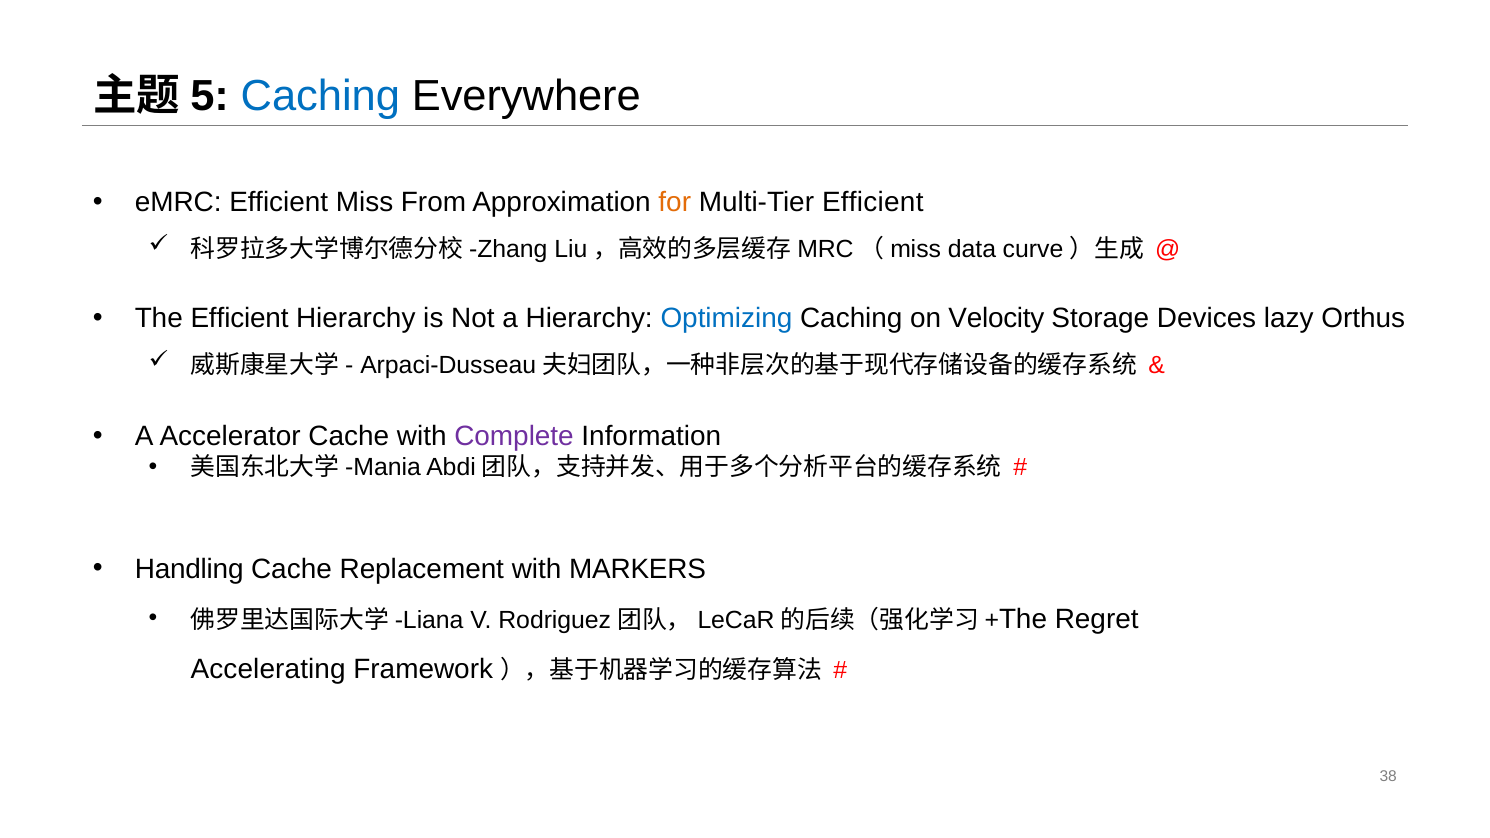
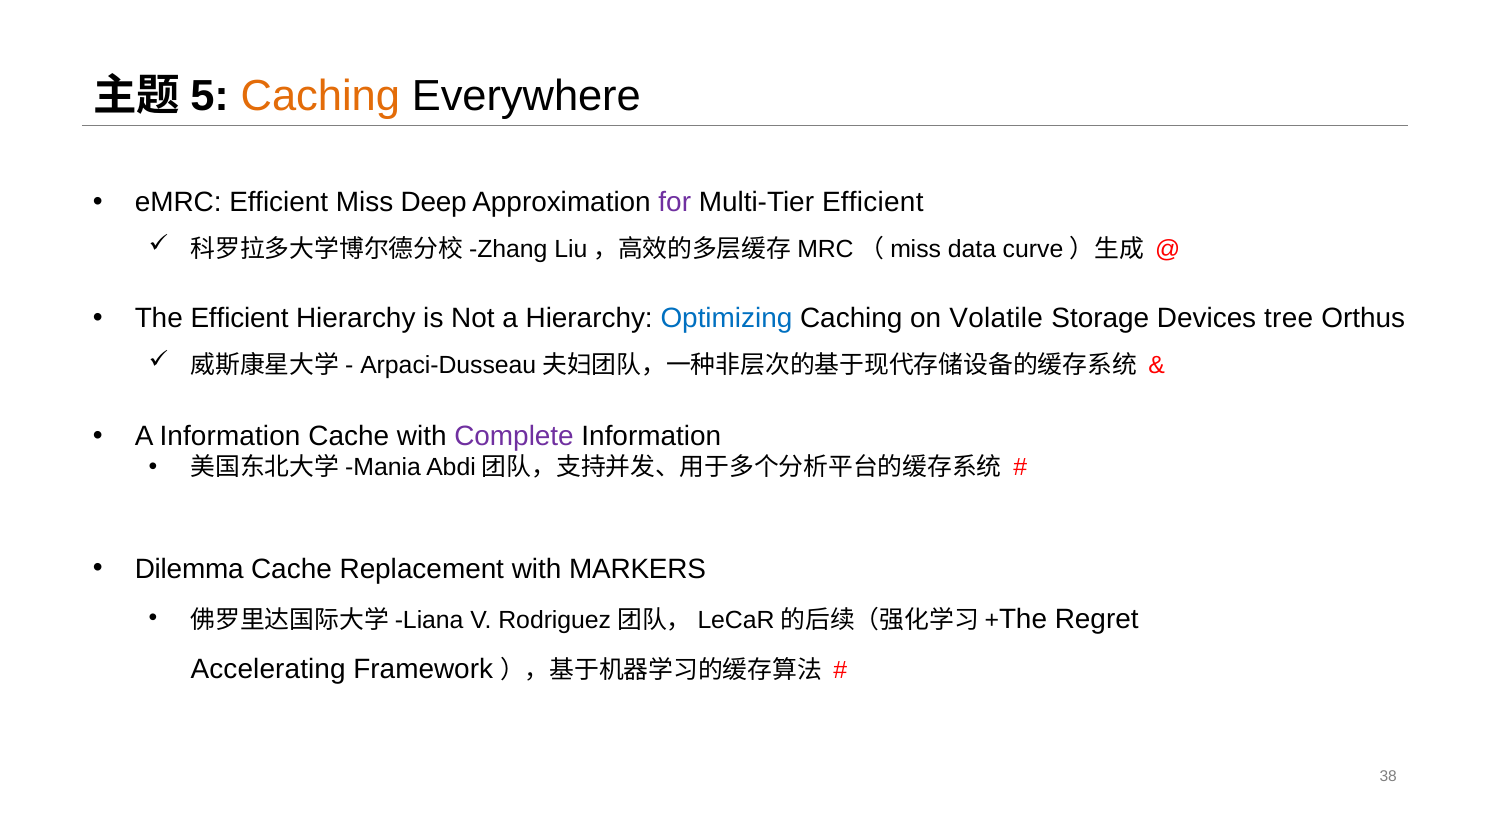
Caching colour: blue -> orange (320, 96)
From: From -> Deep (434, 203)
for colour: orange -> purple (675, 203)
Velocity: Velocity -> Volatile (996, 319)
lazy: lazy -> tree (1289, 319)
A Accelerator: Accelerator -> Information (230, 436)
Handling: Handling -> Dilemma (189, 569)
